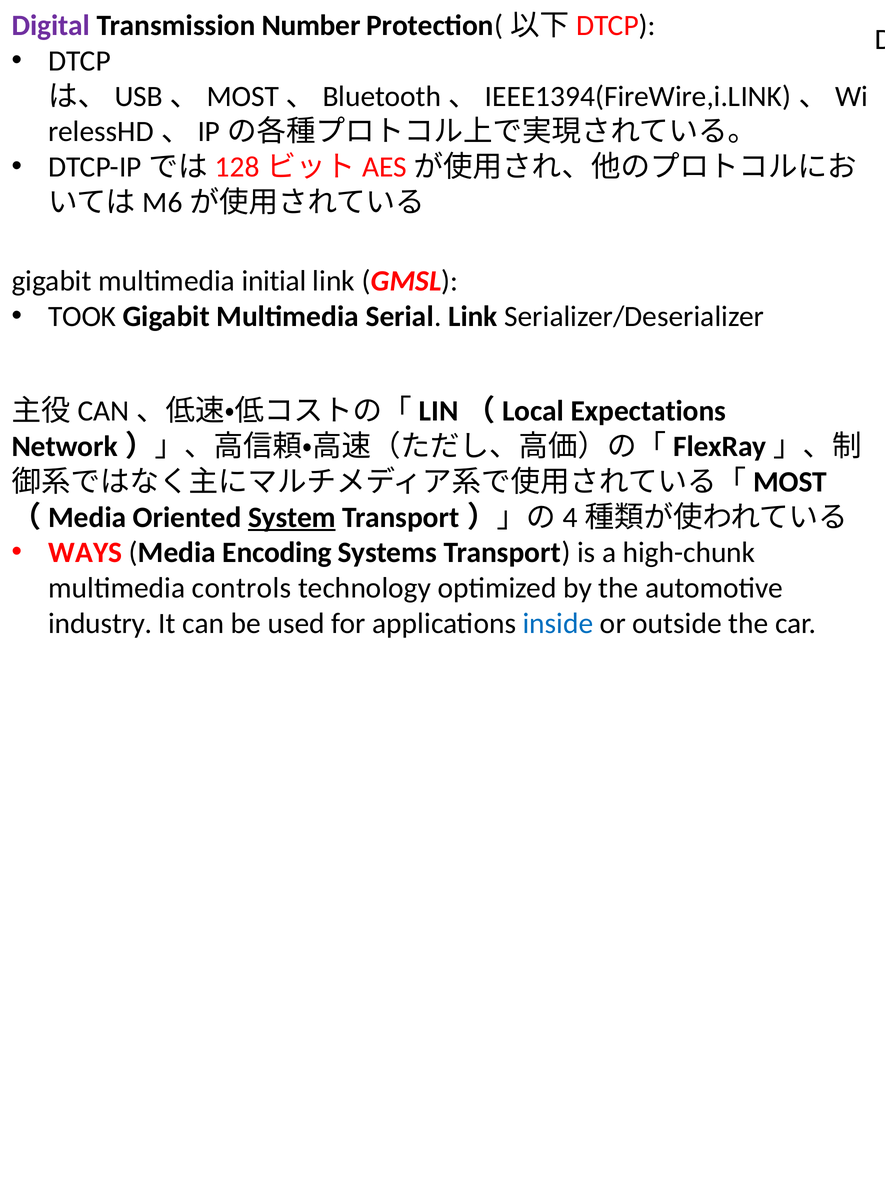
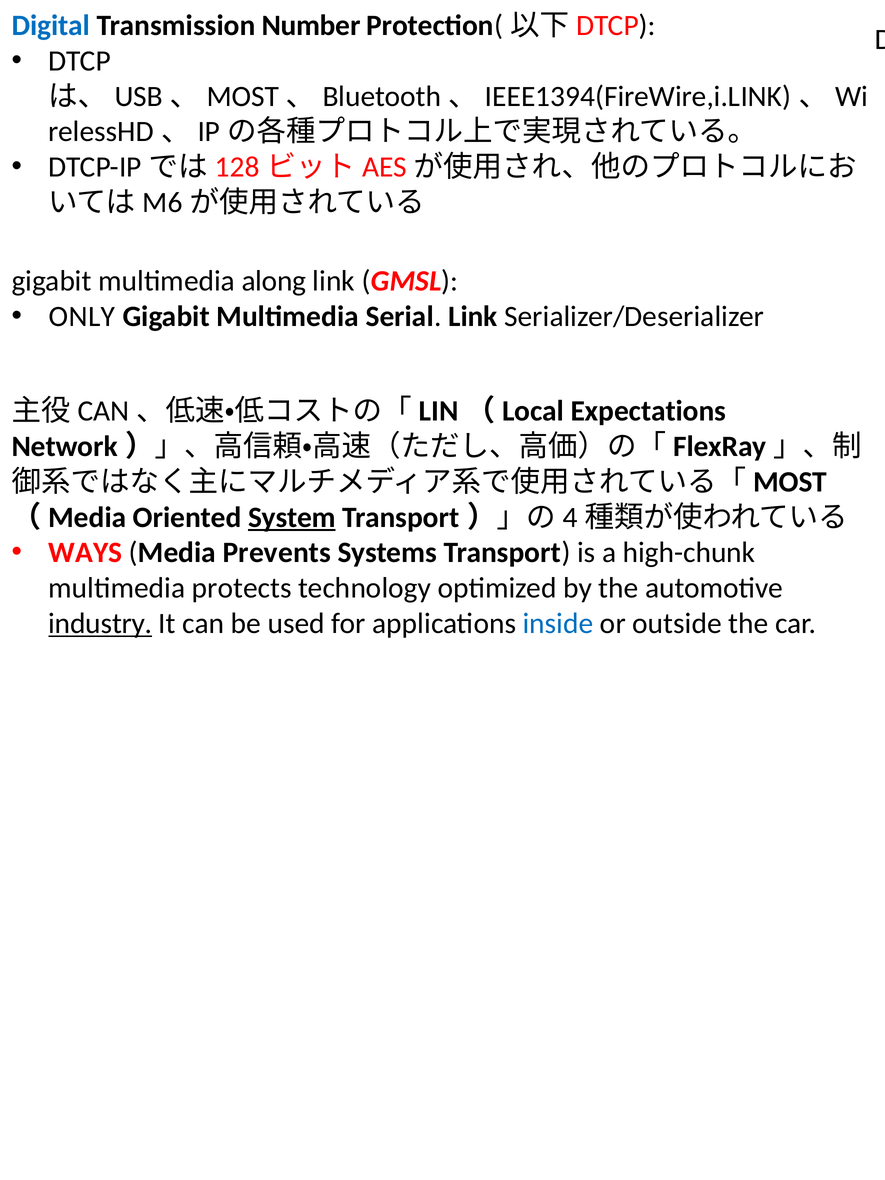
Digital colour: purple -> blue (51, 26)
initial: initial -> along (274, 281)
TOOK: TOOK -> ONLY (82, 316)
Encoding: Encoding -> Prevents (277, 553)
controls: controls -> protects (242, 588)
industry underline: none -> present (100, 624)
